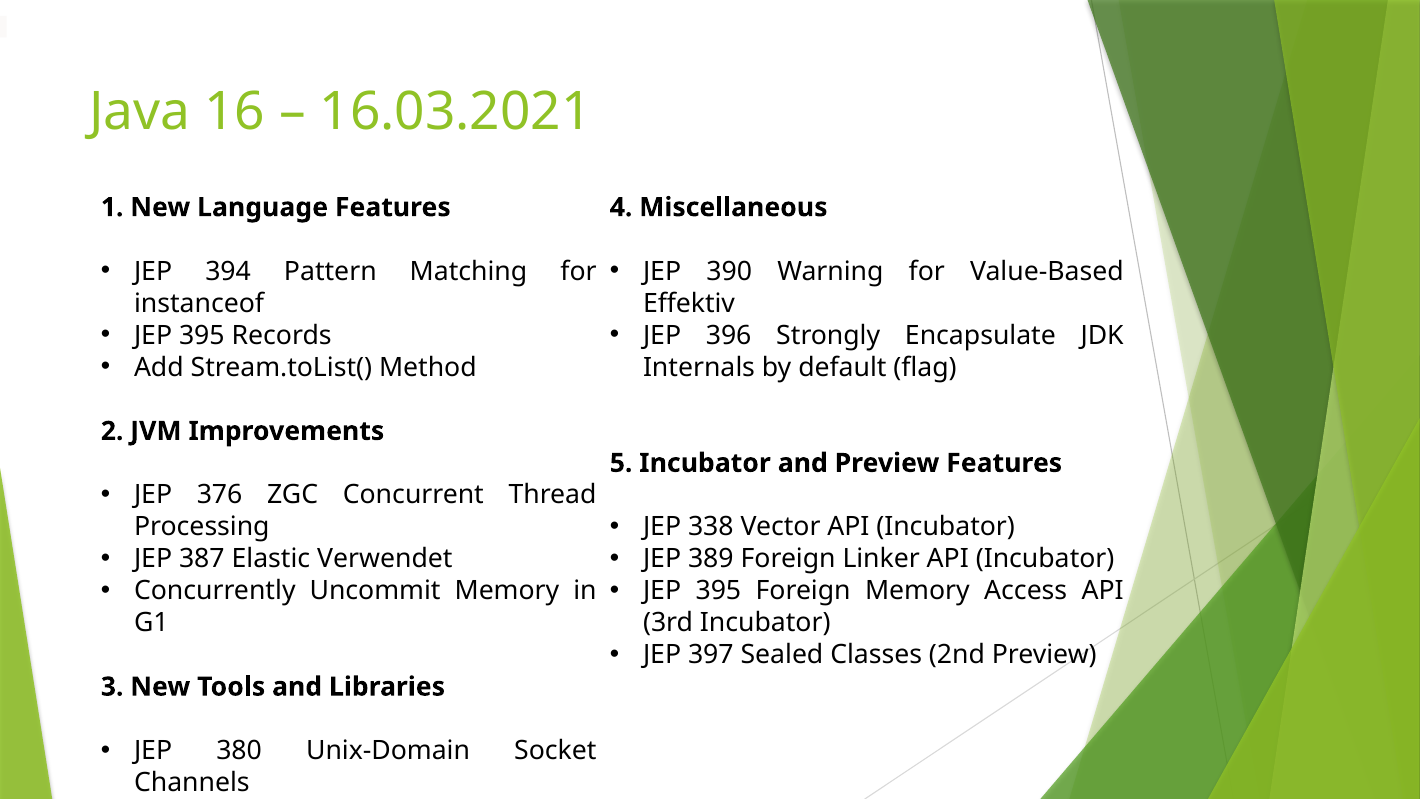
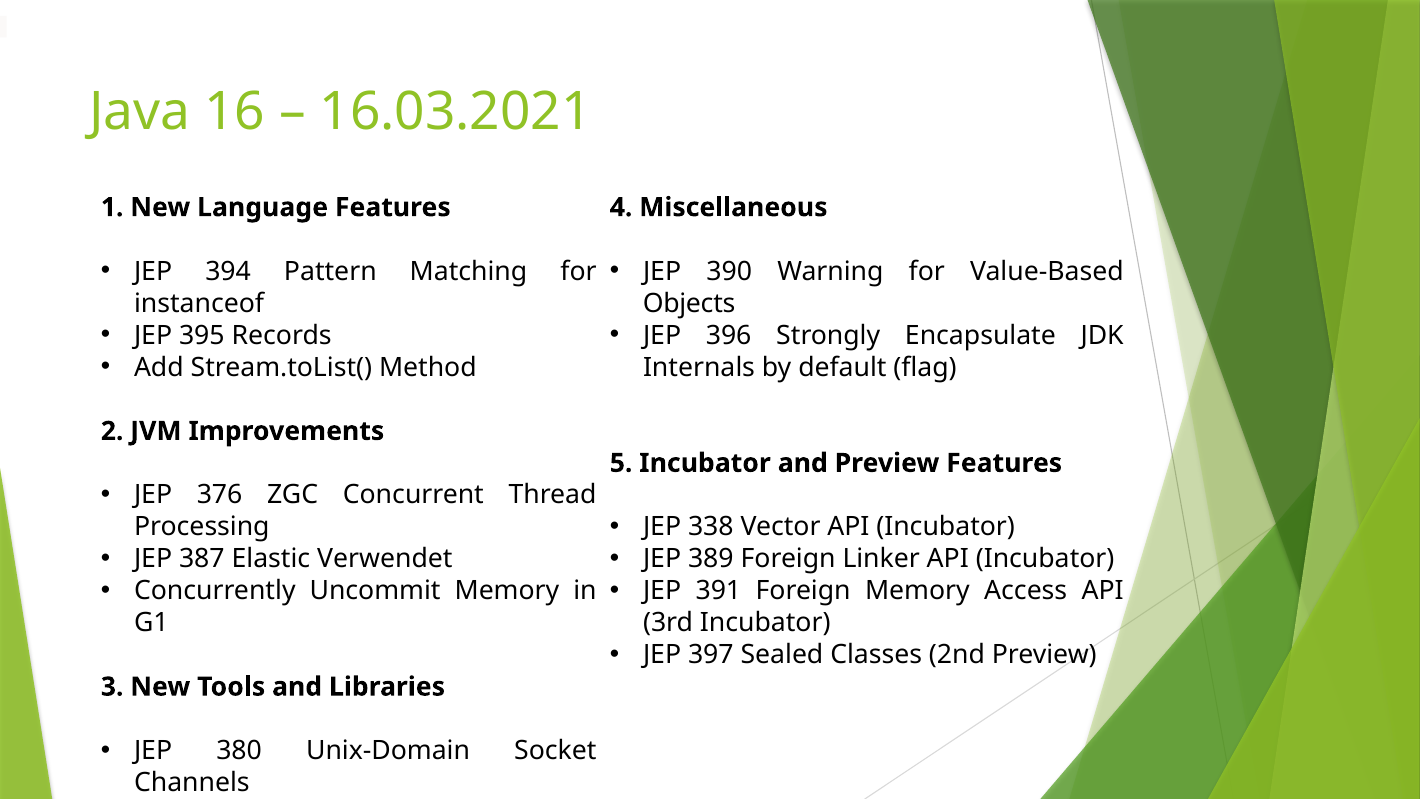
Effektiv: Effektiv -> Objects (689, 303)
395: 395 -> 391 (718, 591)
